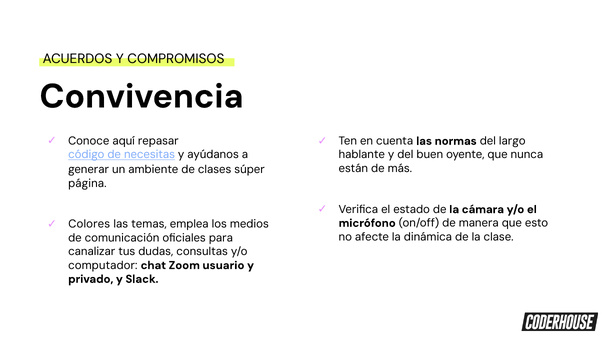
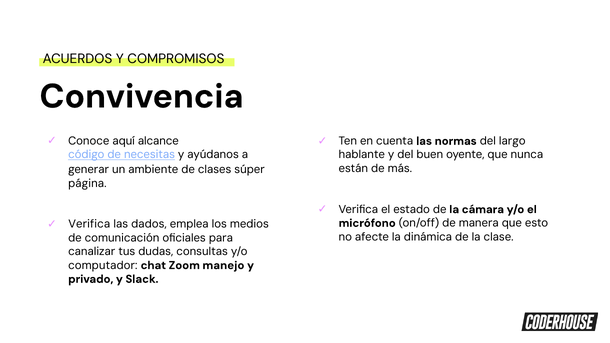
repasar: repasar -> alcance (158, 141)
Colores: Colores -> Verifica (89, 224)
temas: temas -> dados (149, 224)
usuario: usuario -> manejo (223, 265)
